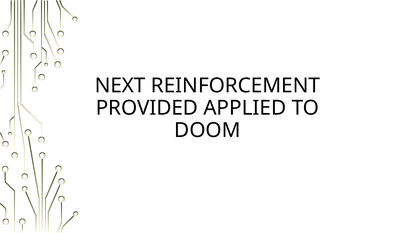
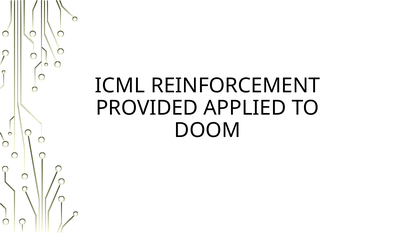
NEXT: NEXT -> ICML (120, 86)
